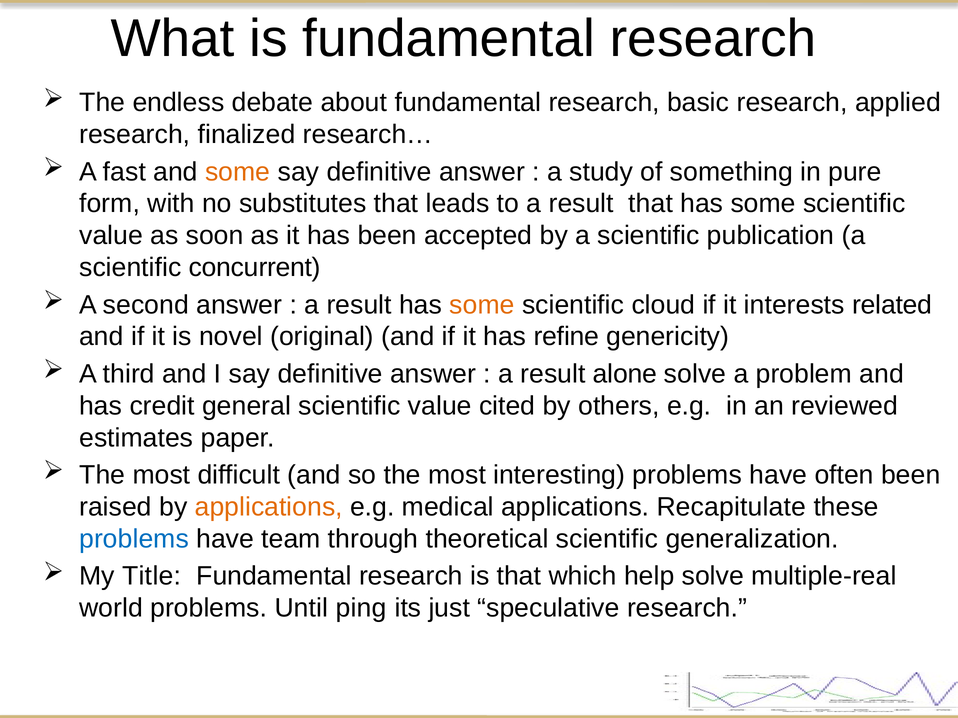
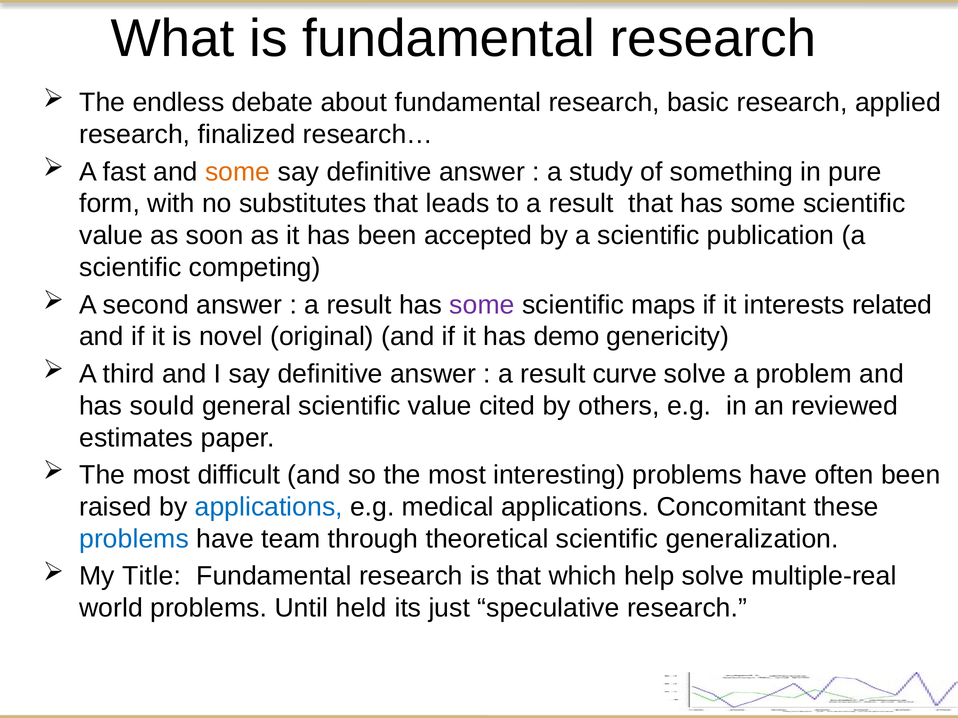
concurrent: concurrent -> competing (255, 268)
some colour: orange -> purple (482, 305)
cloud: cloud -> maps (663, 305)
refine: refine -> demo (566, 337)
alone: alone -> curve (625, 374)
credit: credit -> sould (162, 406)
applications colour: orange -> blue (269, 507)
Recapitulate: Recapitulate -> Concomitant (731, 507)
ping: ping -> held (361, 608)
